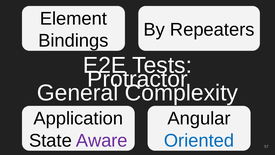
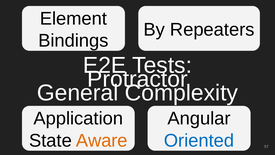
Aware colour: purple -> orange (102, 140)
